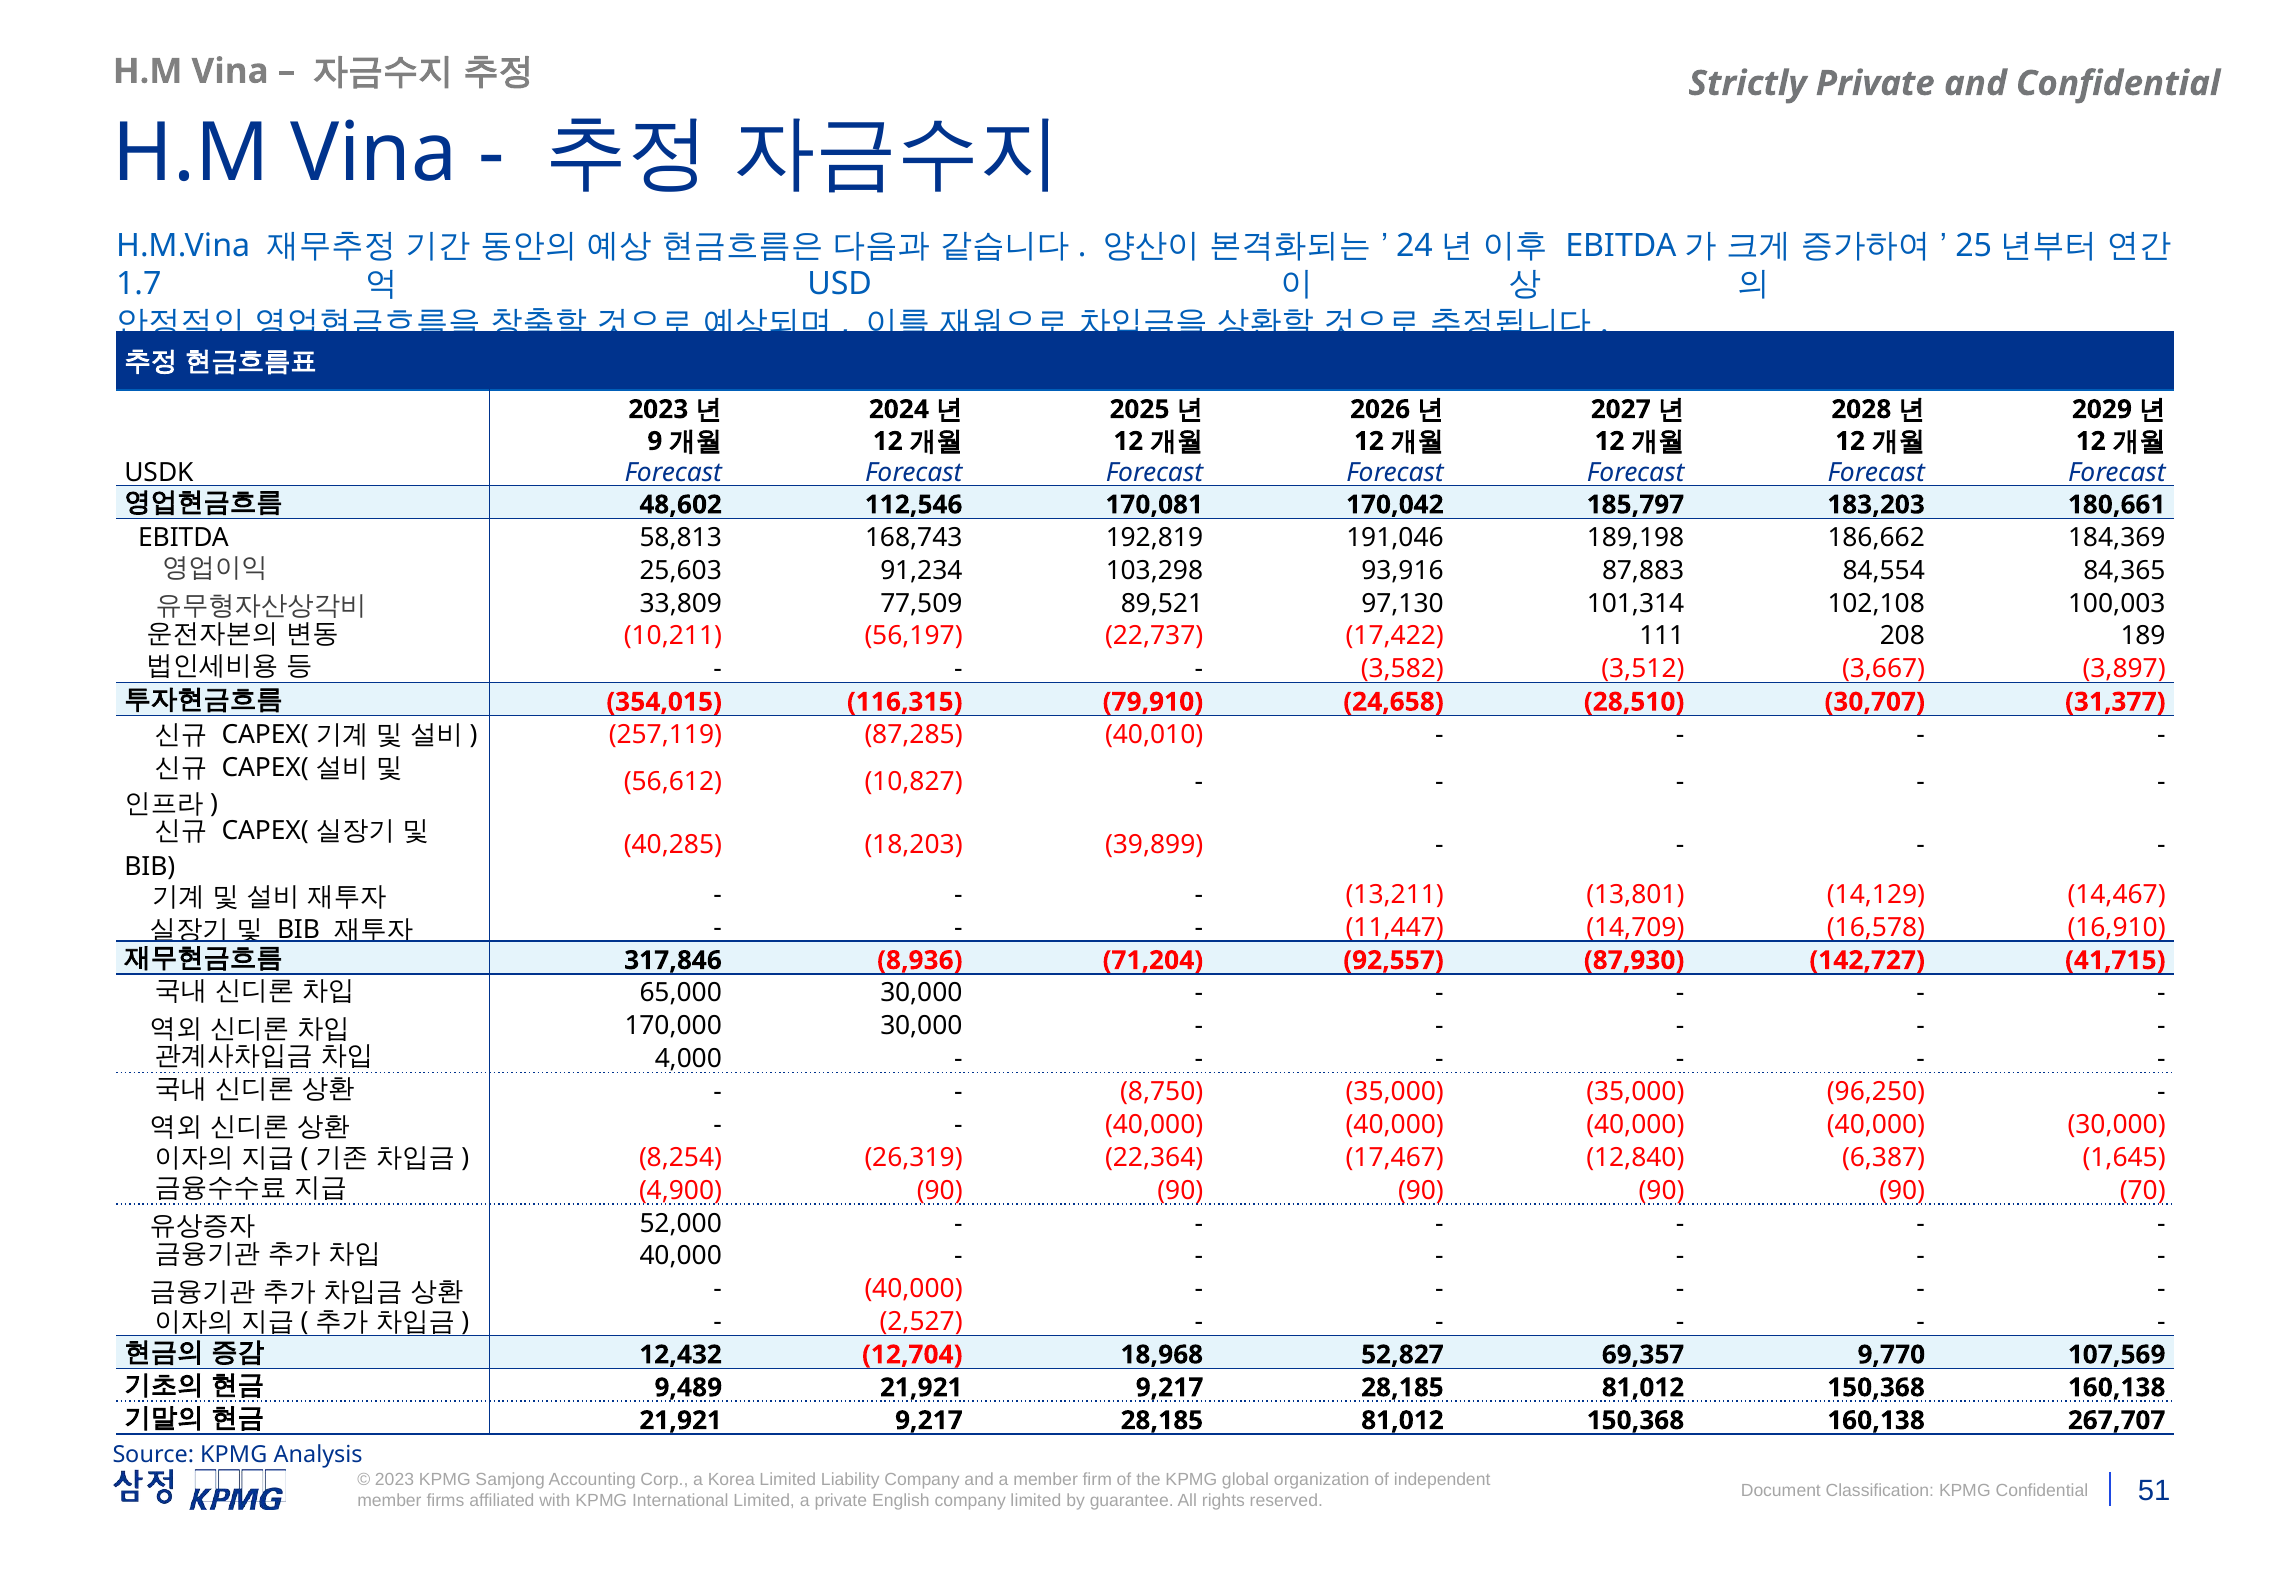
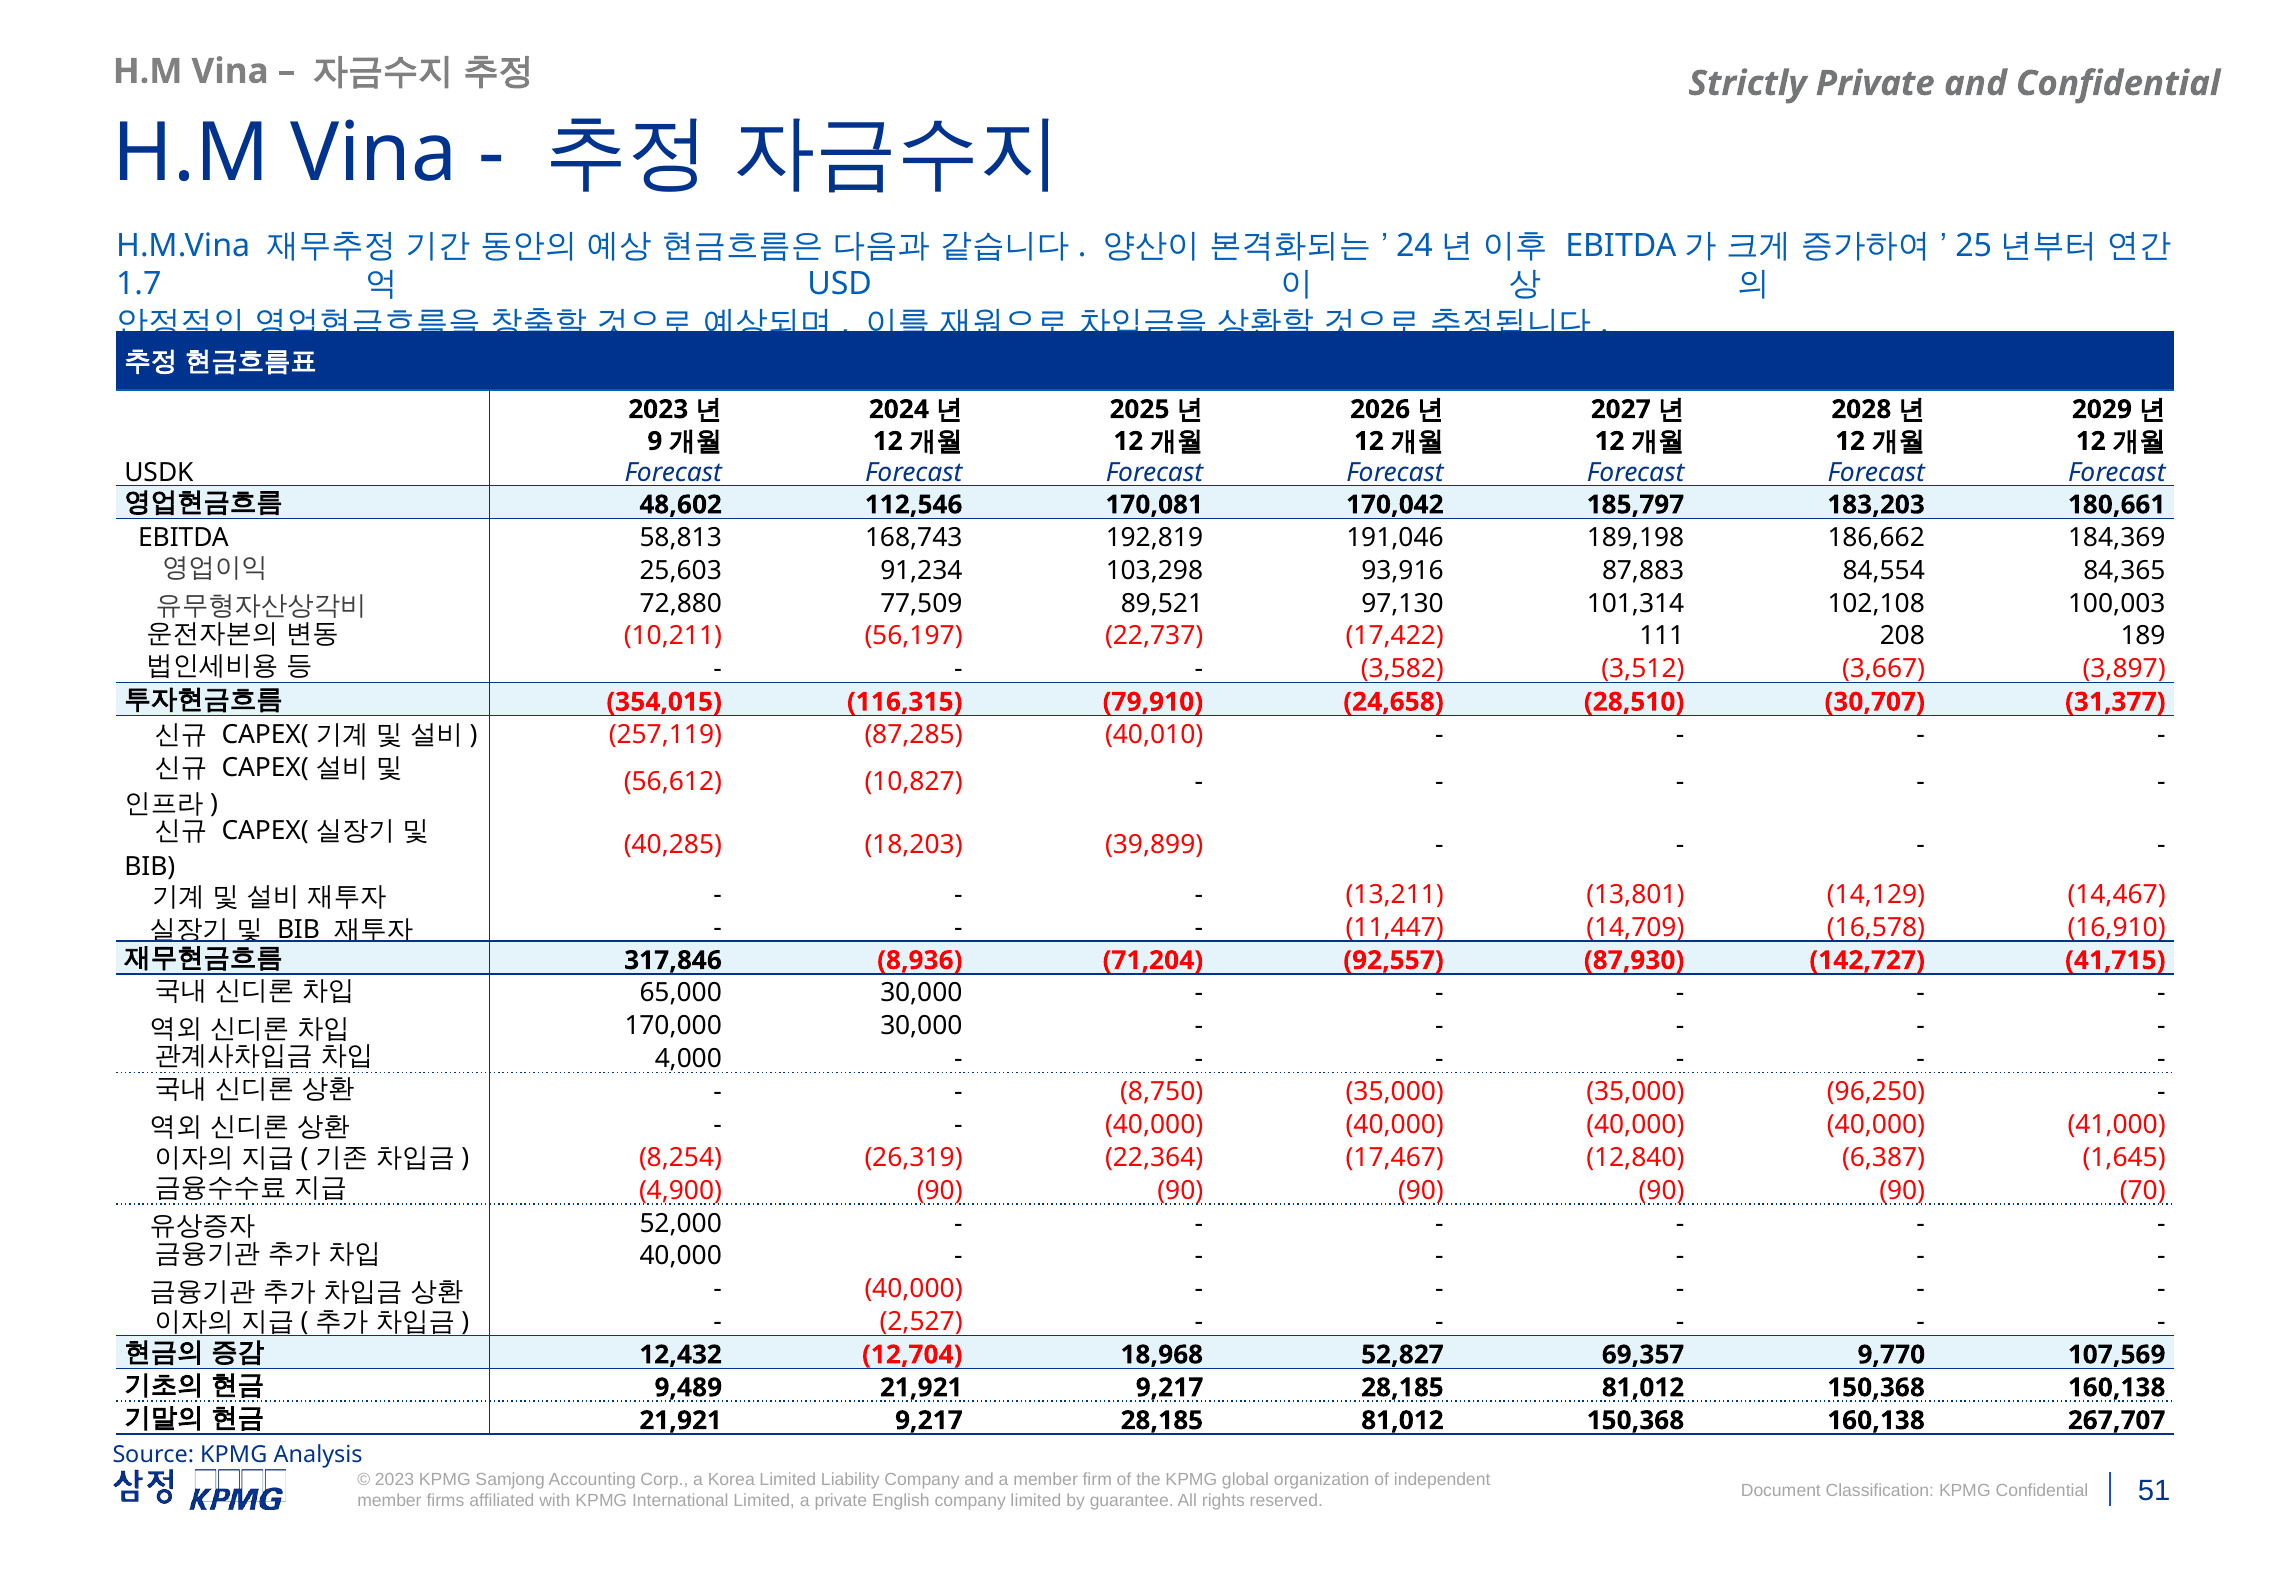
33,809: 33,809 -> 72,880 (681, 603)
40,000 30,000: 30,000 -> 41,000 (2117, 1124)
